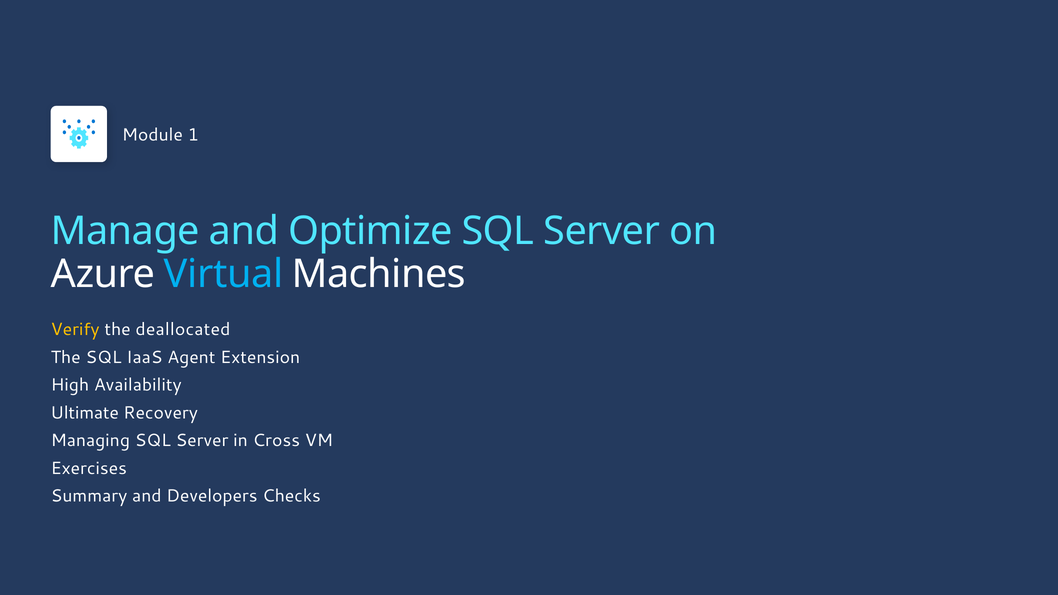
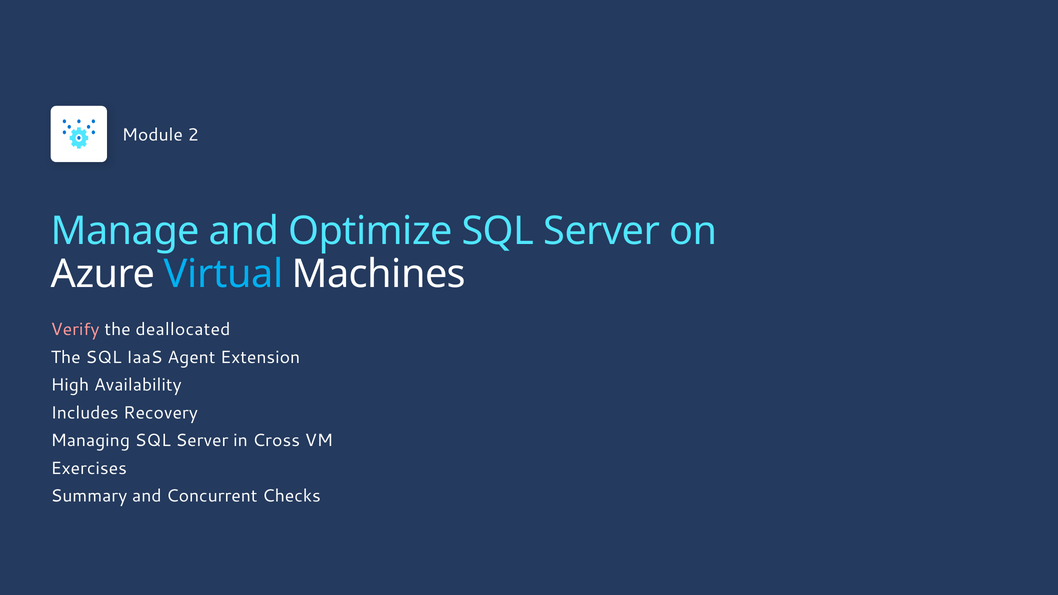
1: 1 -> 2 (193, 135)
Verify colour: yellow -> pink (75, 330)
Ultimate: Ultimate -> Includes (85, 413)
Developers: Developers -> Concurrent (212, 496)
